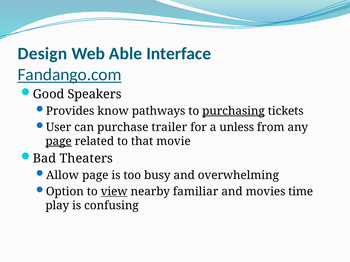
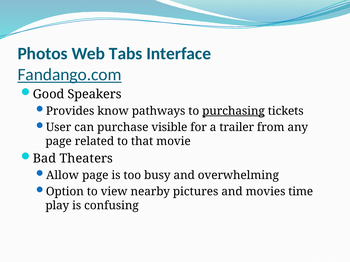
Design: Design -> Photos (43, 54)
Able: Able -> Tabs (126, 54)
trailer: trailer -> visible (169, 127)
unless: unless -> trailer (237, 127)
page underline: present -> none (59, 141)
view underline: present -> none (114, 192)
familiar: familiar -> pictures (196, 192)
